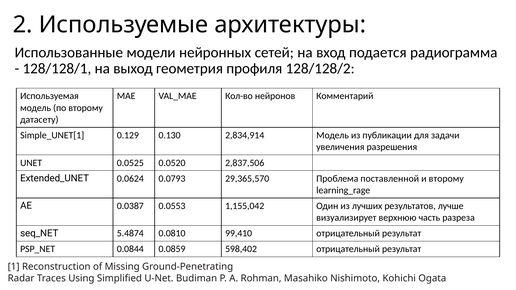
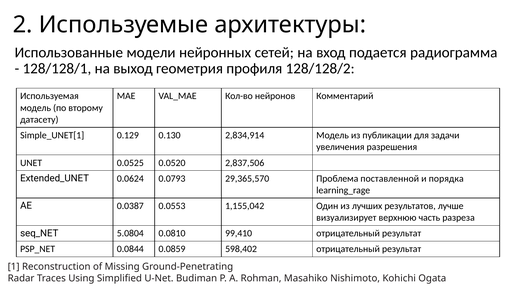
и второму: второму -> порядка (446, 179)
5.4874: 5.4874 -> 5.0804 (130, 234)
